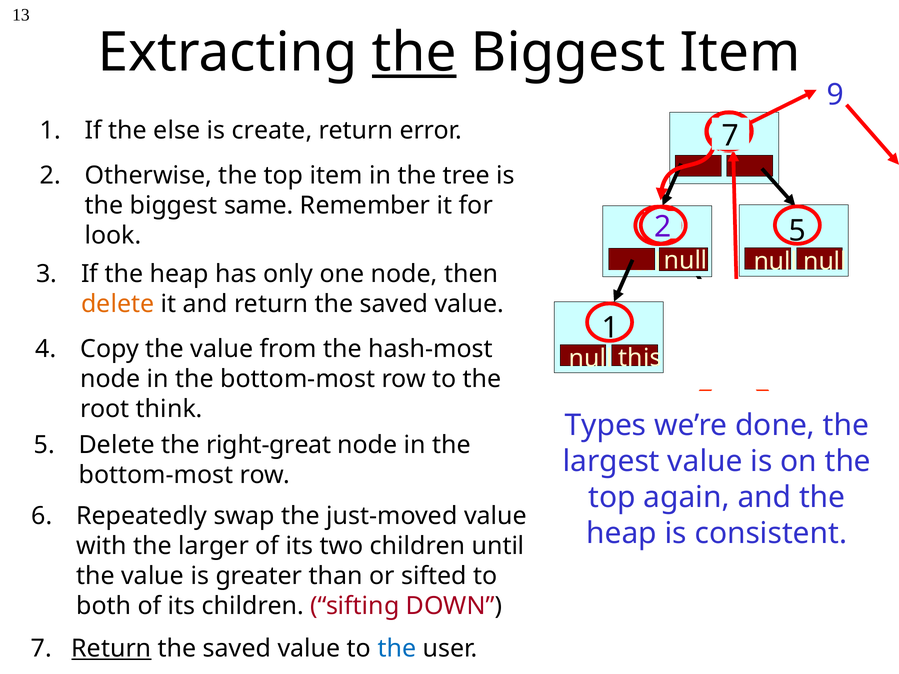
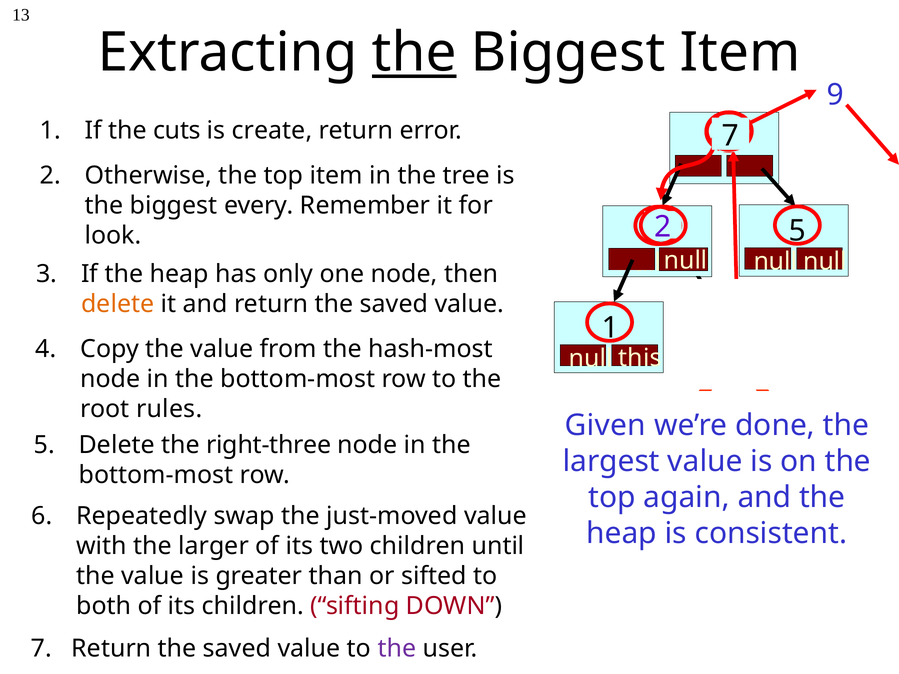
else: else -> cuts (177, 131)
same: same -> every (259, 205)
think: think -> rules (169, 409)
Types: Types -> Given (605, 425)
right-great: right-great -> right-three (269, 445)
Return underline: present -> none (111, 649)
the colour: blue -> purple (397, 649)
